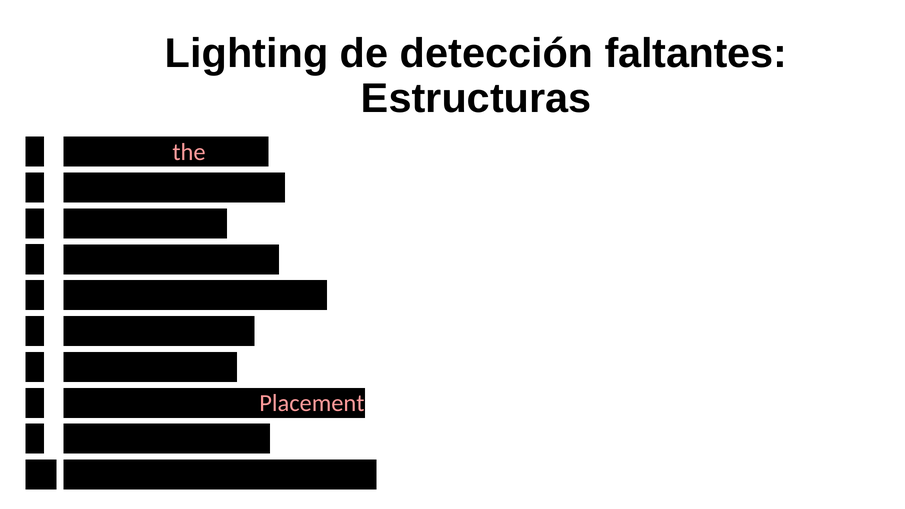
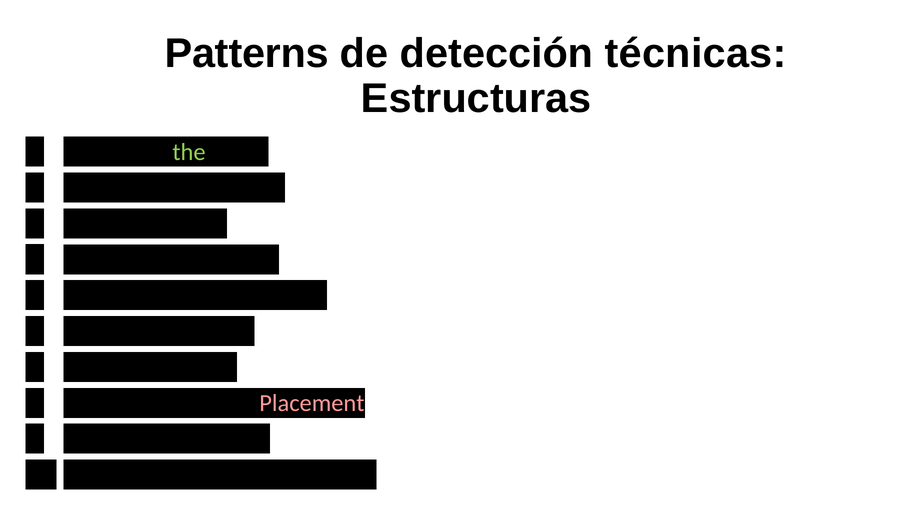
Lighting: Lighting -> Patterns (247, 54)
faltantes: faltantes -> técnicas (696, 54)
the colour: pink -> light green (189, 152)
